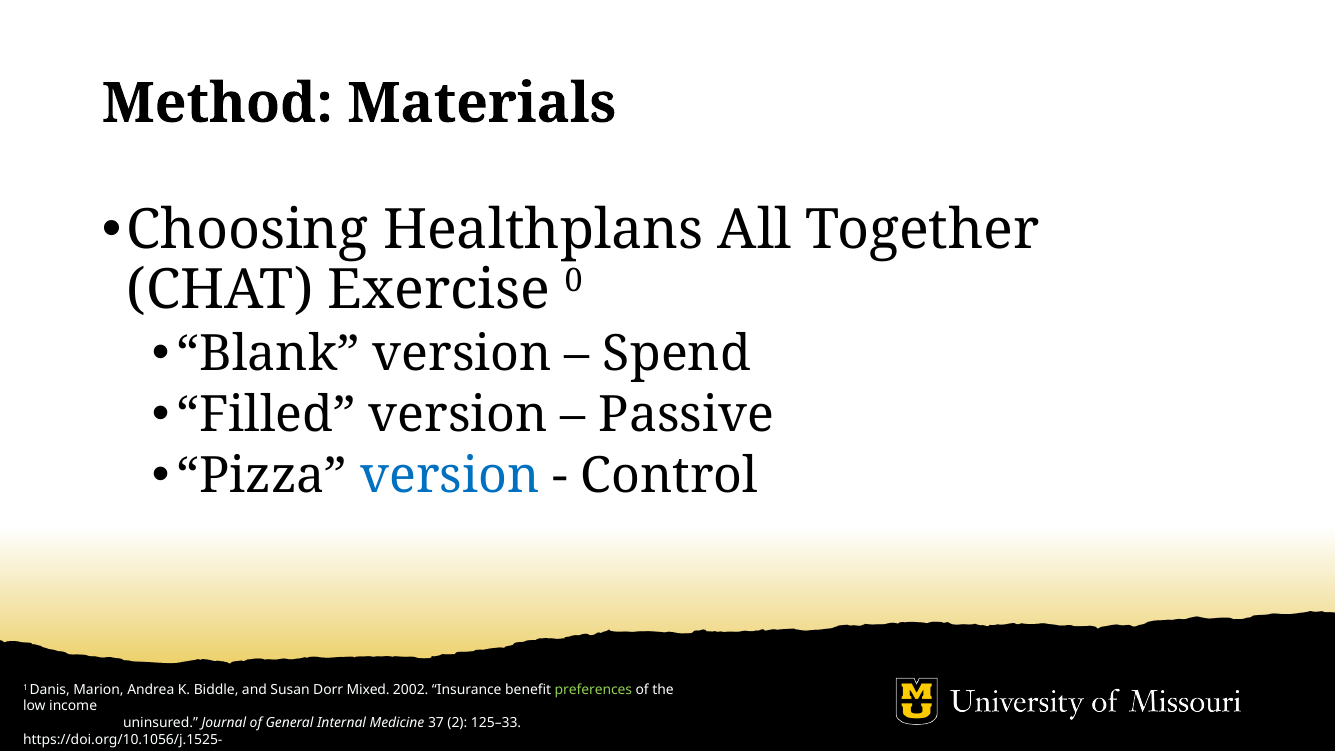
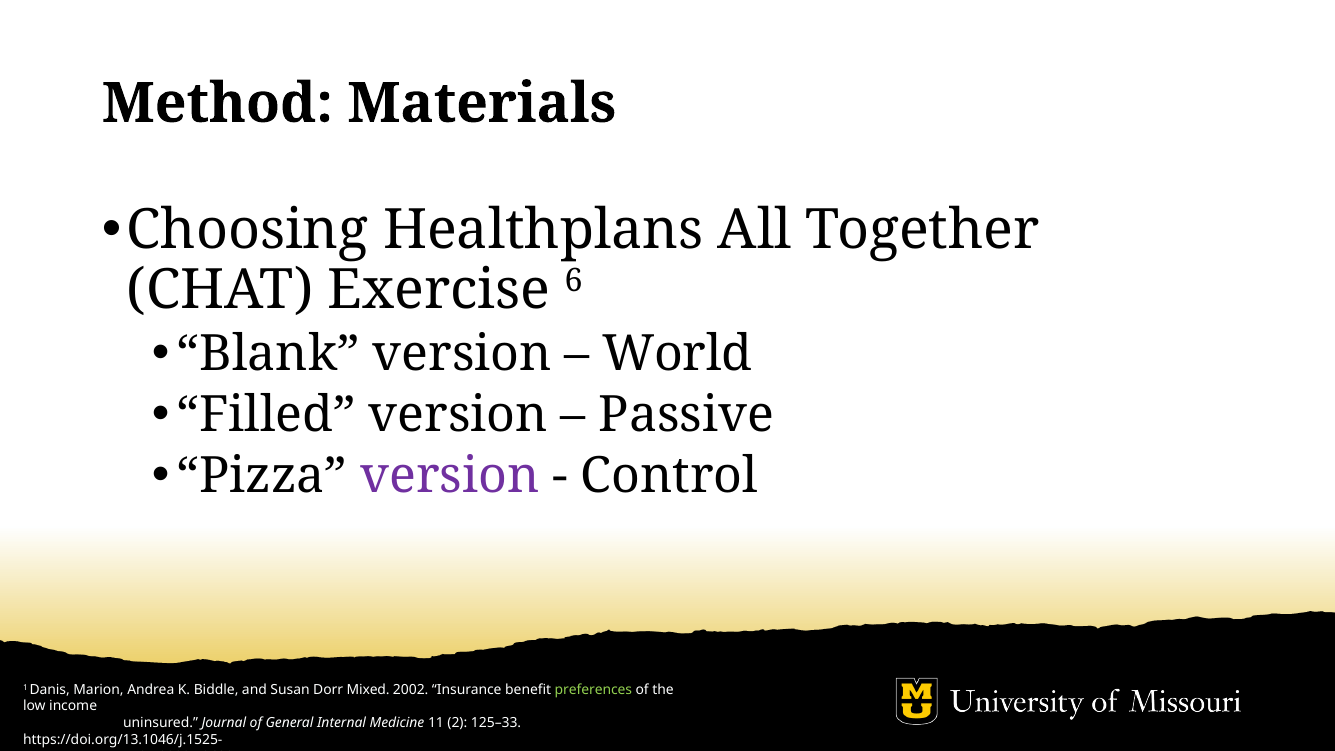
0: 0 -> 6 (574, 281)
Spend: Spend -> World (677, 354)
version colour: blue -> purple (450, 476)
37: 37 -> 11 (436, 723)
https://doi.org/10.1056/j.1525-: https://doi.org/10.1056/j.1525- -> https://doi.org/13.1046/j.1525- (123, 740)
